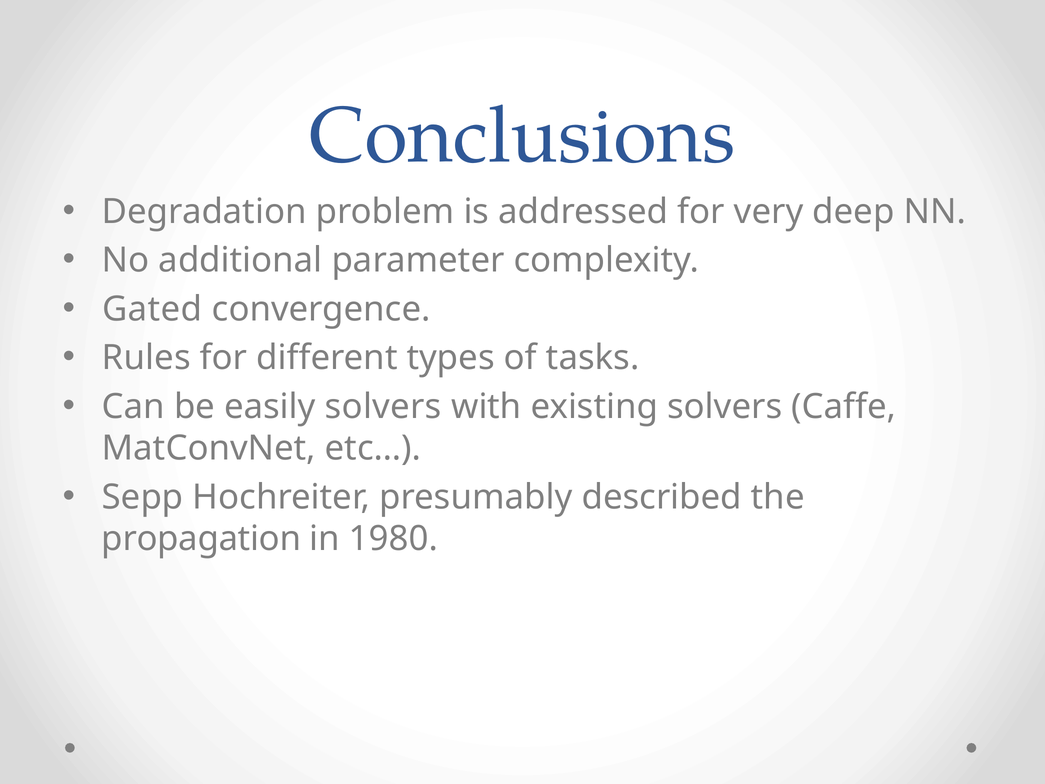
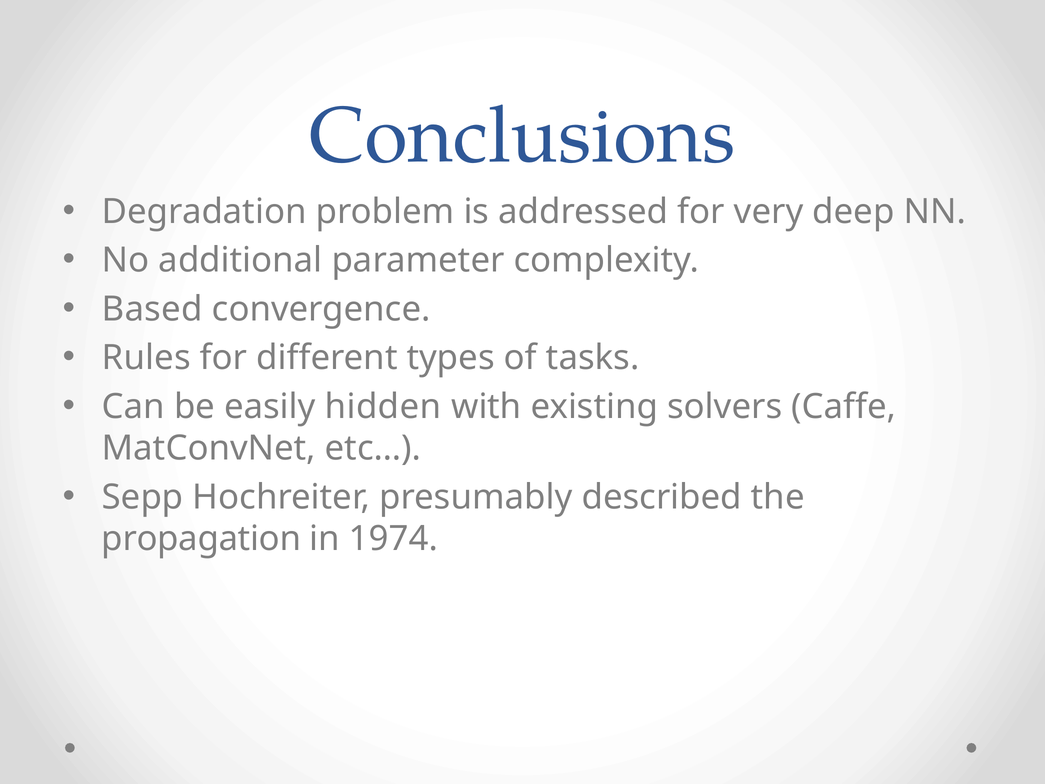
Gated: Gated -> Based (152, 309)
easily solvers: solvers -> hidden (383, 406)
1980: 1980 -> 1974 (393, 539)
